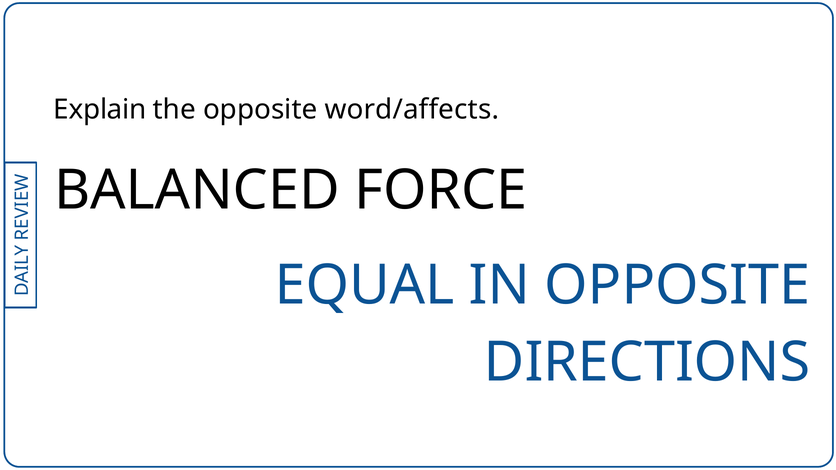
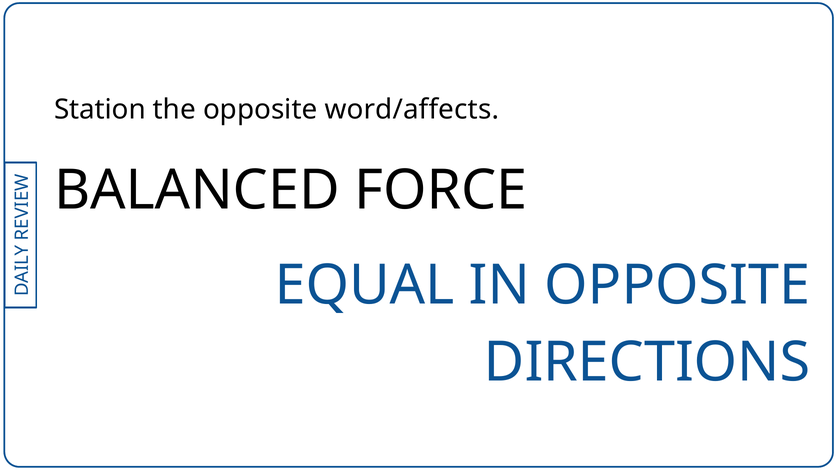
Explain: Explain -> Station (100, 110)
